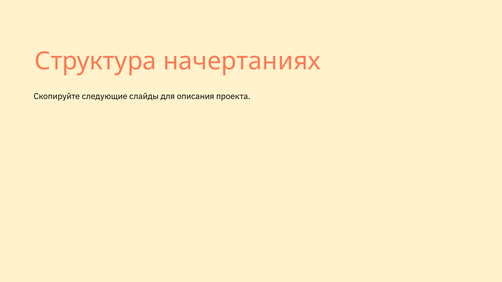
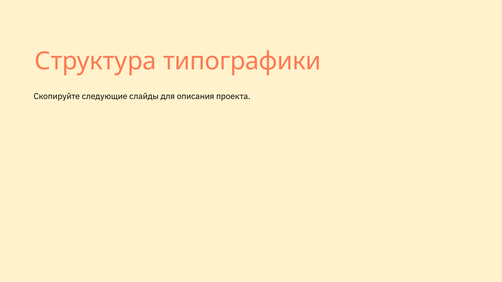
начертаниях: начертаниях -> типографики (242, 61)
